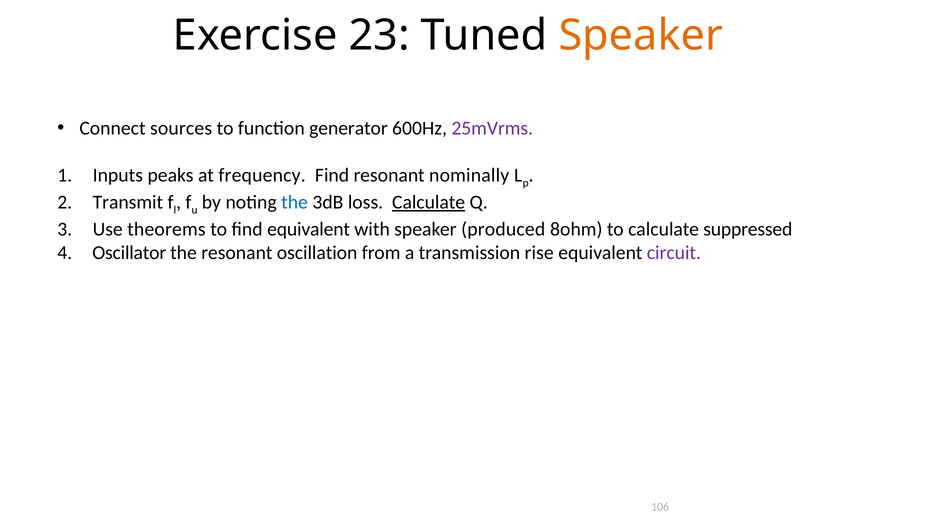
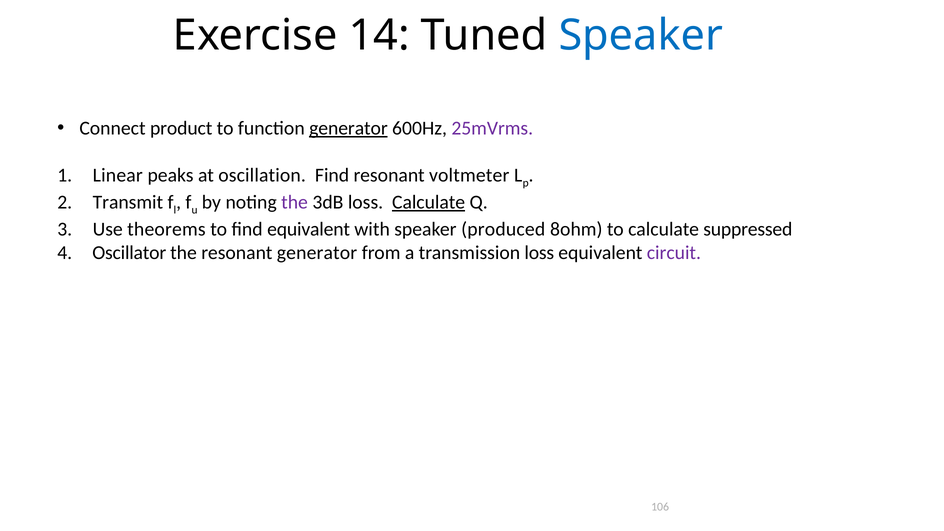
23: 23 -> 14 (379, 35)
Speaker colour: orange -> blue (641, 35)
sources: sources -> product (181, 128)
generator underline: none -> present (348, 128)
Inputs: Inputs -> Linear (118, 175)
frequency: frequency -> oscillation (262, 175)
nominally: nominally -> voltmeter (469, 175)
the colour: blue -> purple (295, 202)
resonant oscillation: oscillation -> generator (317, 253)
transmission rise: rise -> loss (539, 253)
